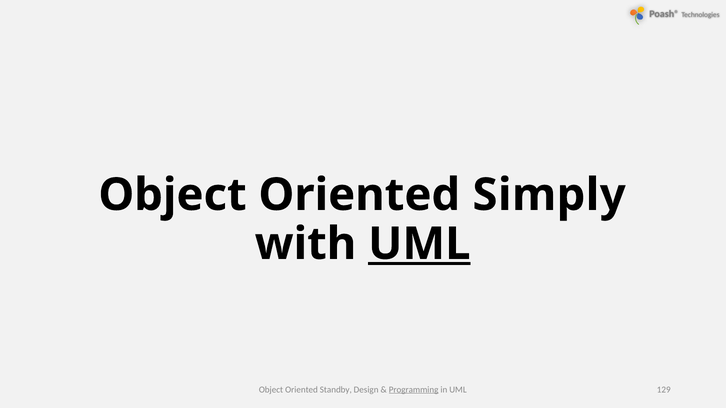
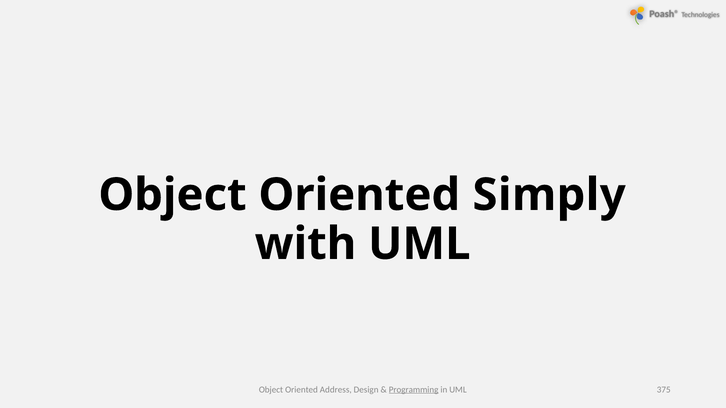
UML underline: present -> none (419, 244)
Standby: Standby -> Address (336, 390)
129: 129 -> 375 (664, 390)
